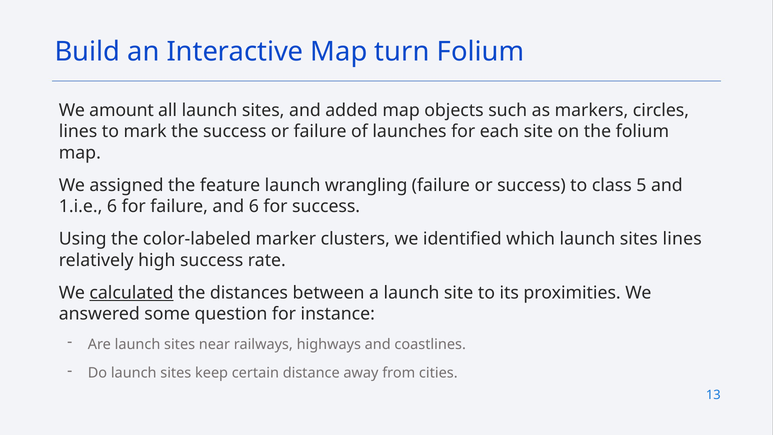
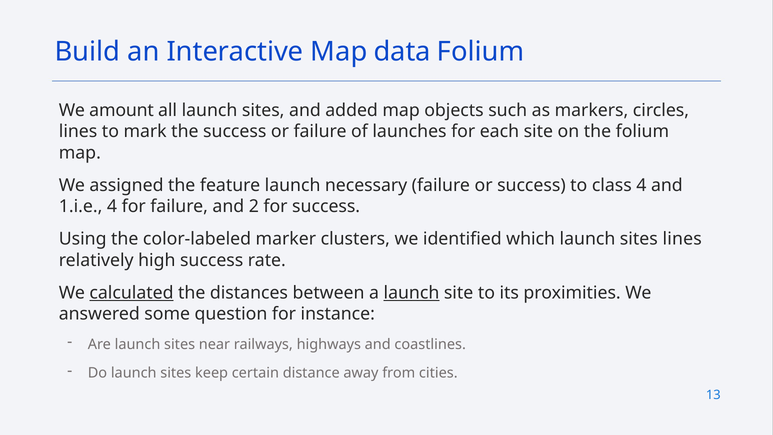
turn: turn -> data (402, 52)
wrangling: wrangling -> necessary (366, 185)
class 5: 5 -> 4 (641, 185)
1.i.e 6: 6 -> 4 (112, 206)
and 6: 6 -> 2 (254, 206)
launch underline: none -> present (411, 293)
